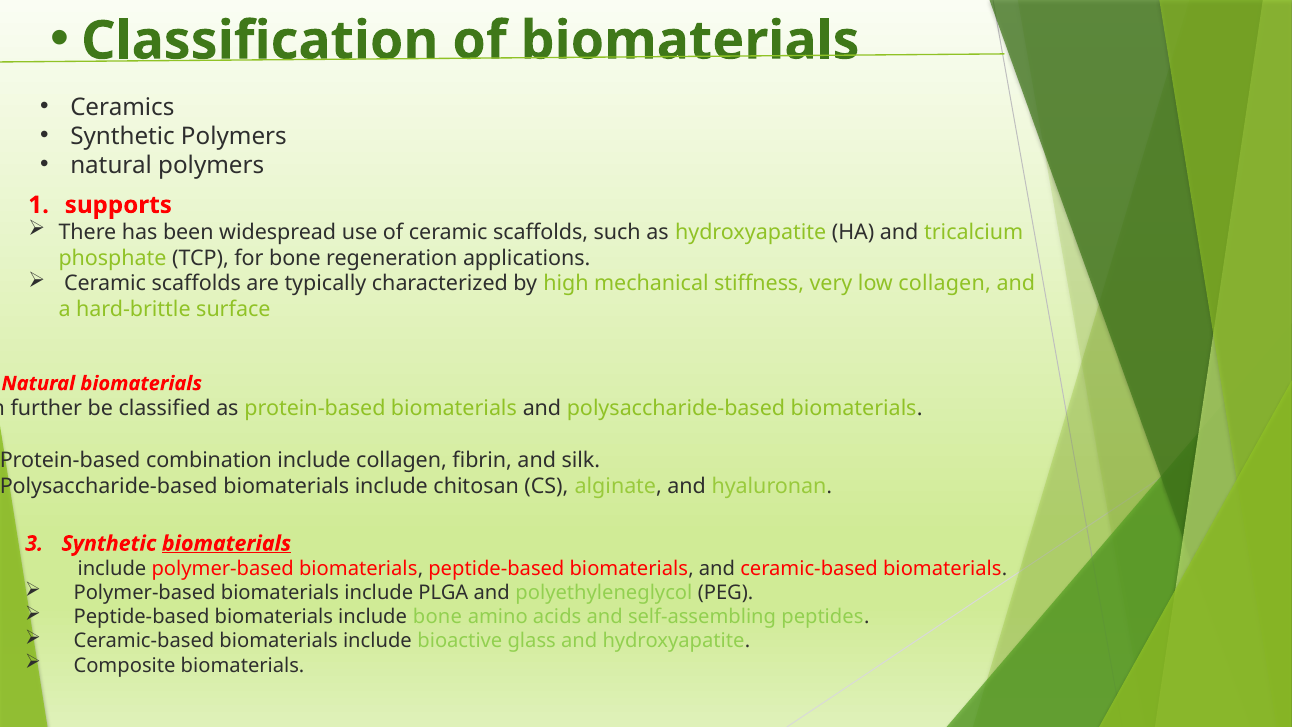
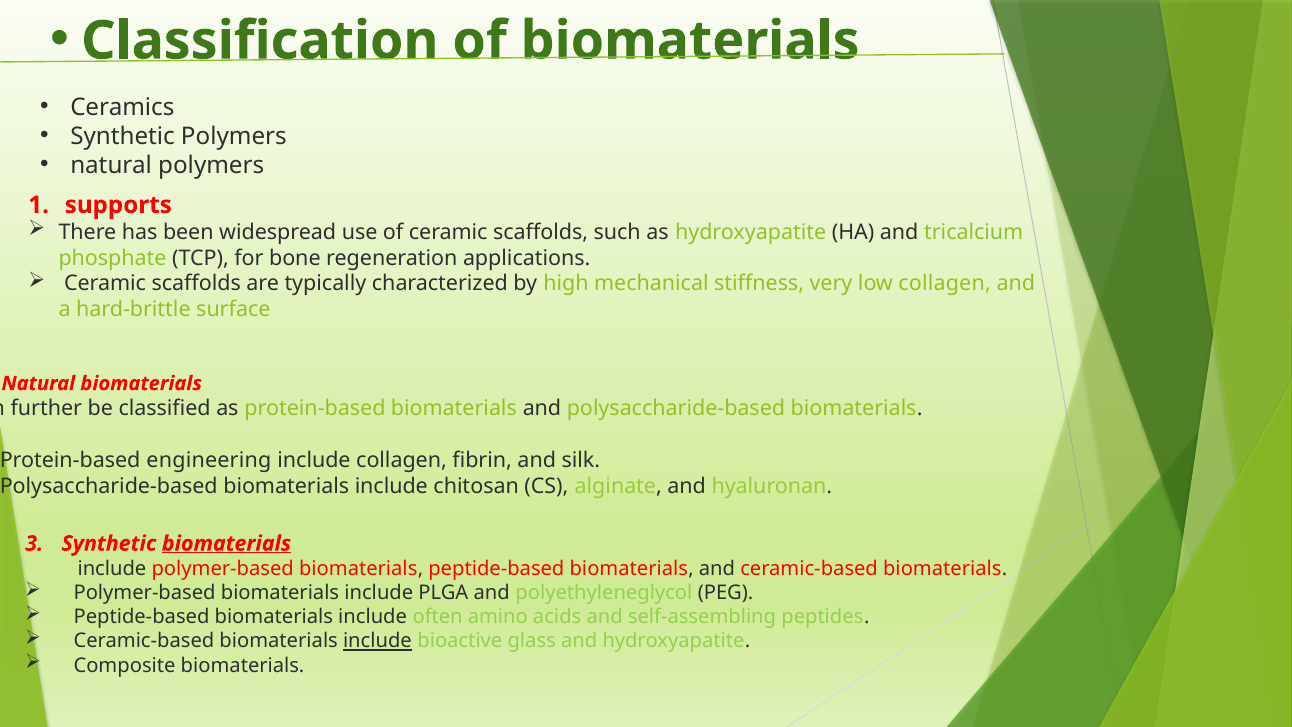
combination: combination -> engineering (209, 460)
include bone: bone -> often (438, 617)
include underline: none -> present (377, 641)
